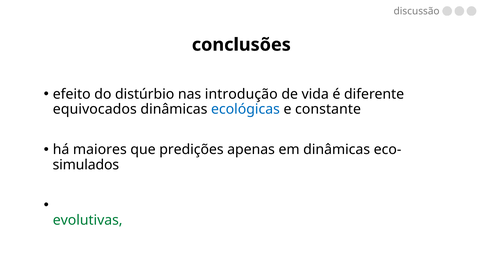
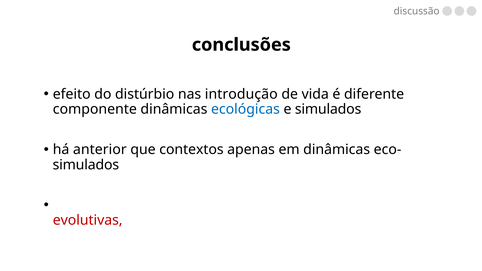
equivocados: equivocados -> componente (95, 109)
e constante: constante -> simulados (328, 109)
maiores: maiores -> anterior (100, 150)
predições: predições -> contextos (191, 150)
evolutivas colour: green -> red (88, 220)
